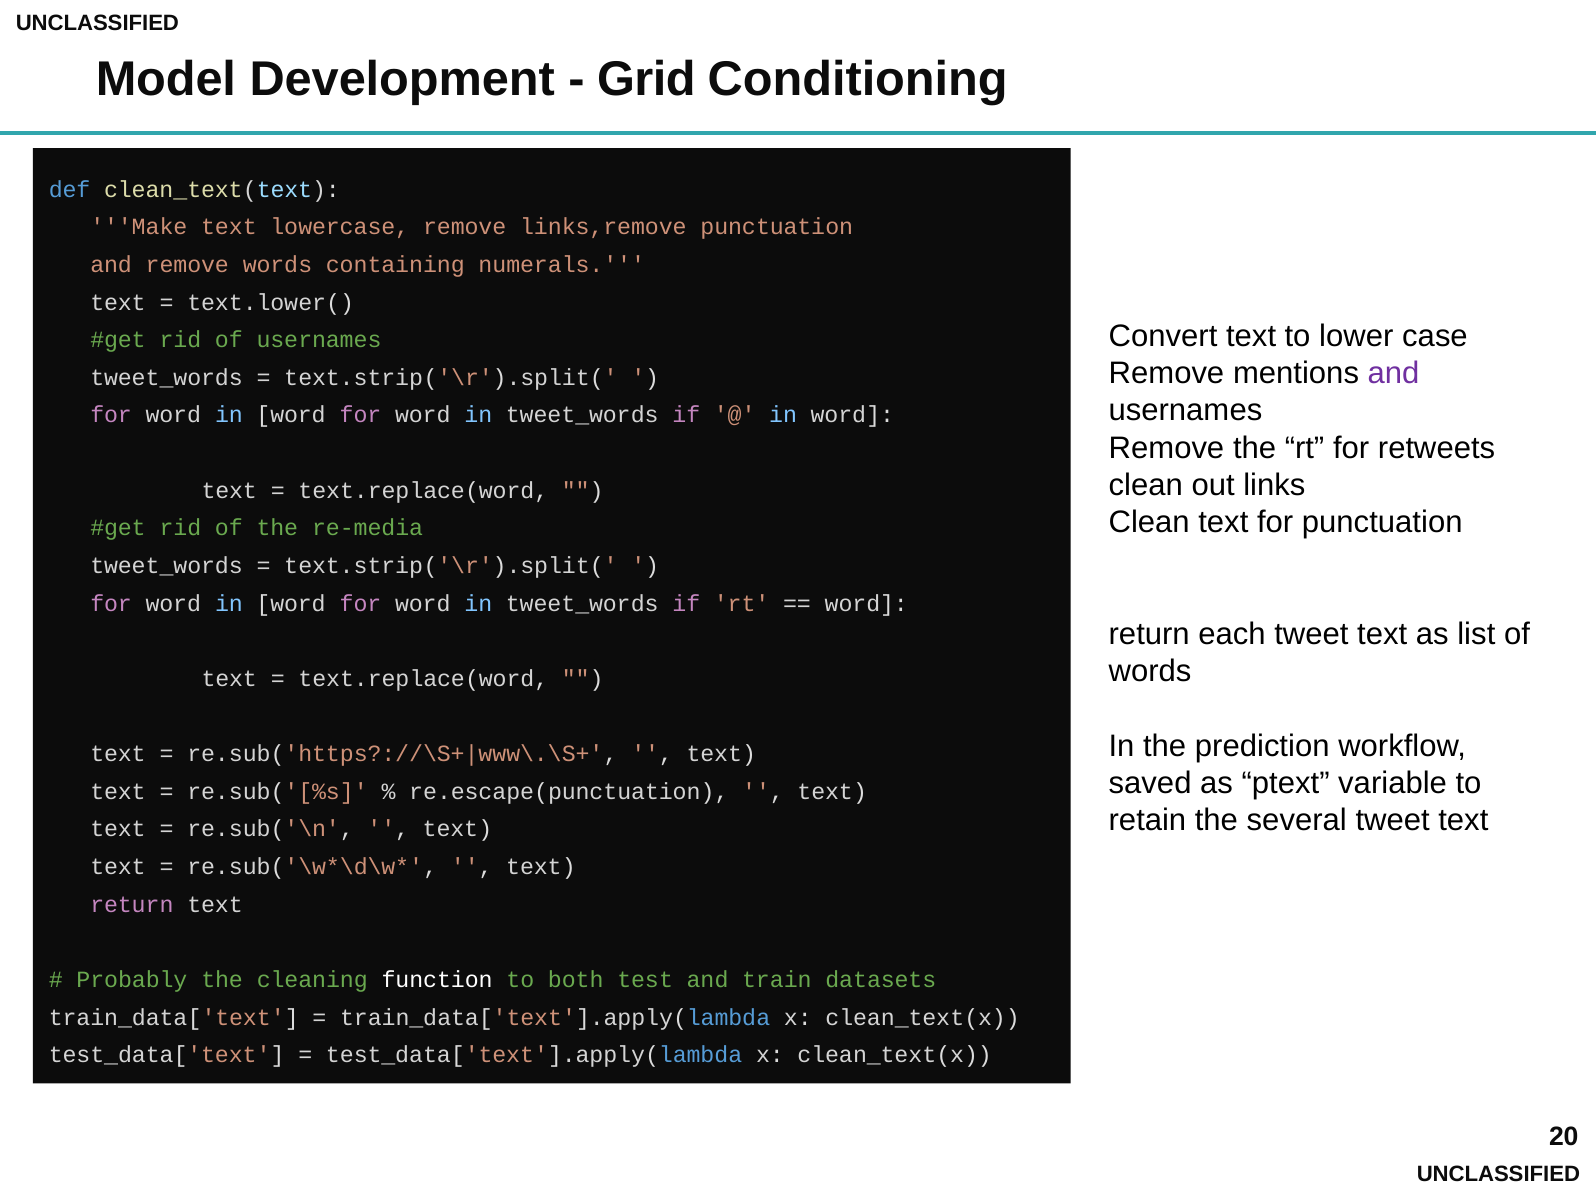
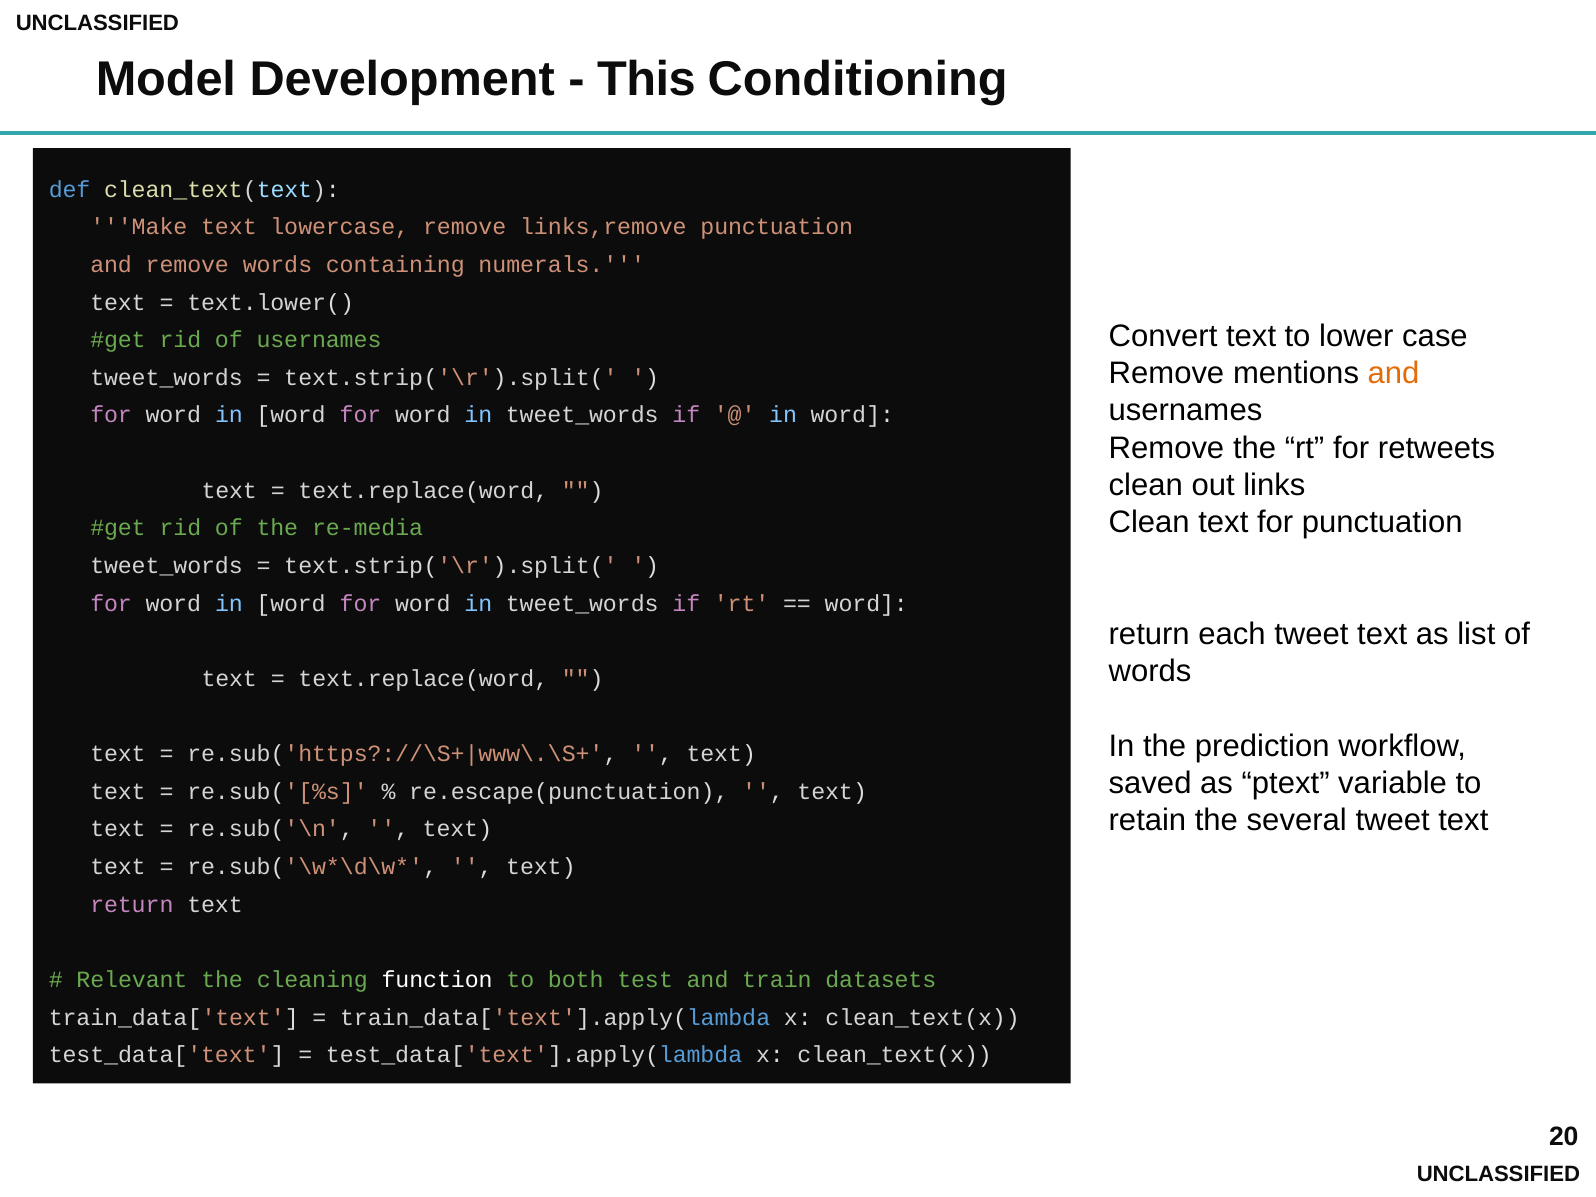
Grid: Grid -> This (646, 79)
and colour: purple -> orange (1394, 373)
Probably: Probably -> Relevant (132, 980)
